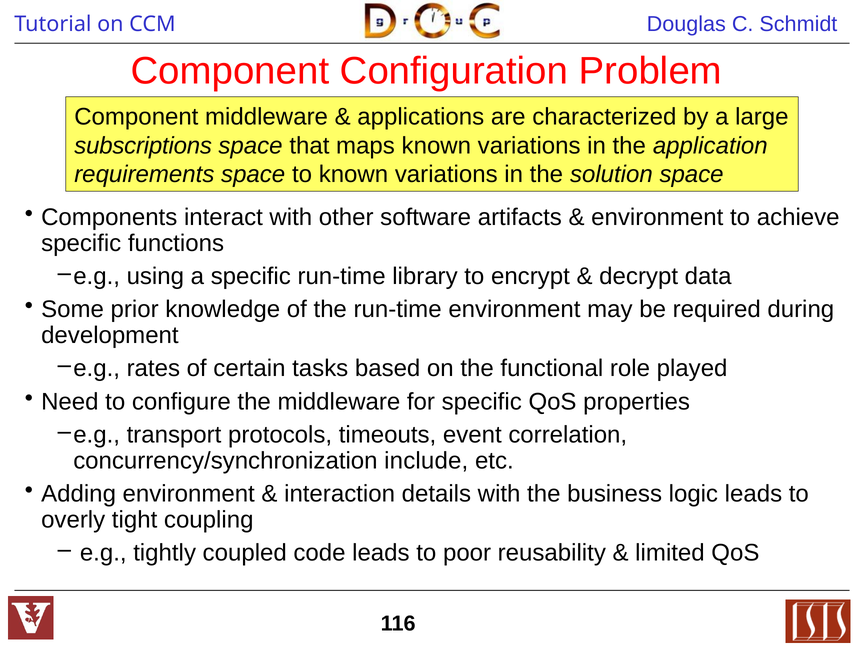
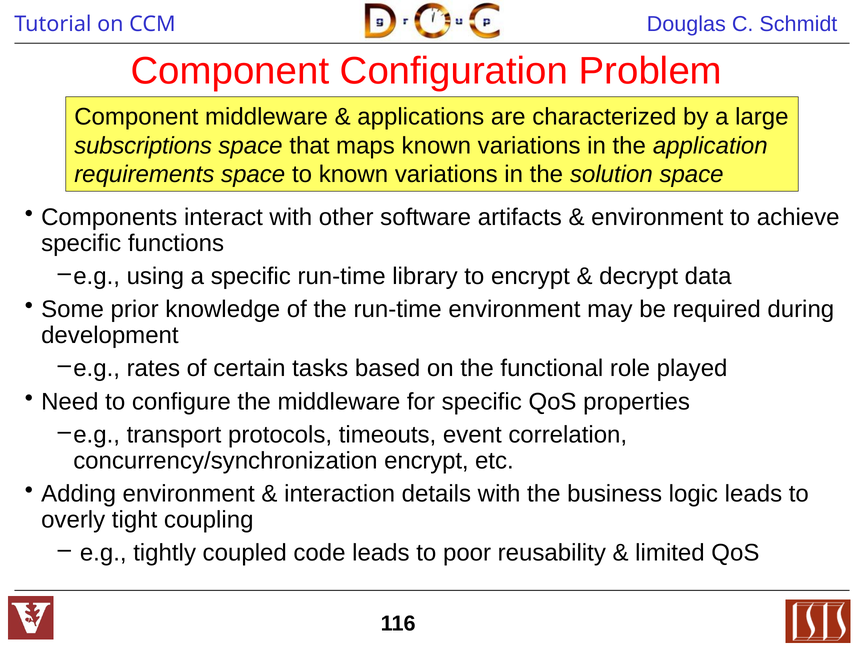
concurrency/synchronization include: include -> encrypt (426, 461)
